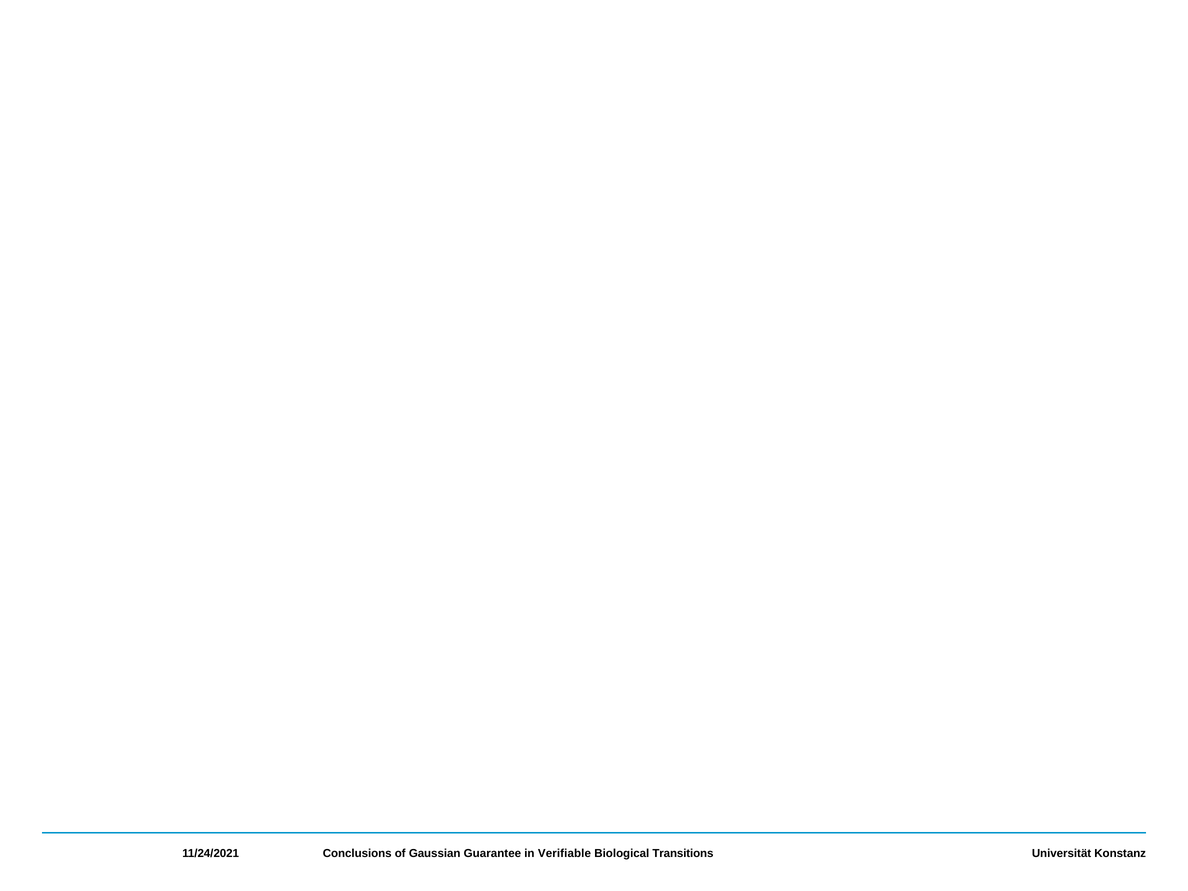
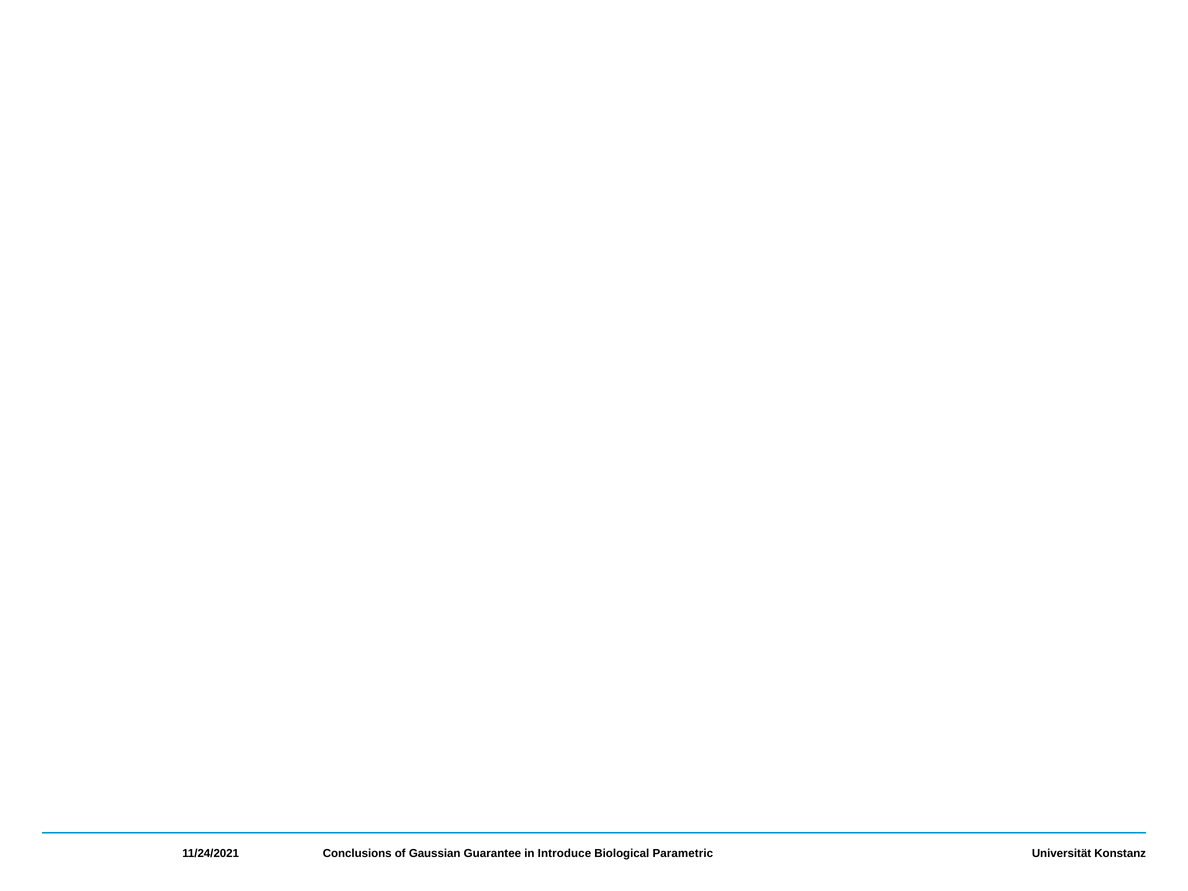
Verifiable: Verifiable -> Introduce (564, 853)
Transitions: Transitions -> Parametric (683, 853)
